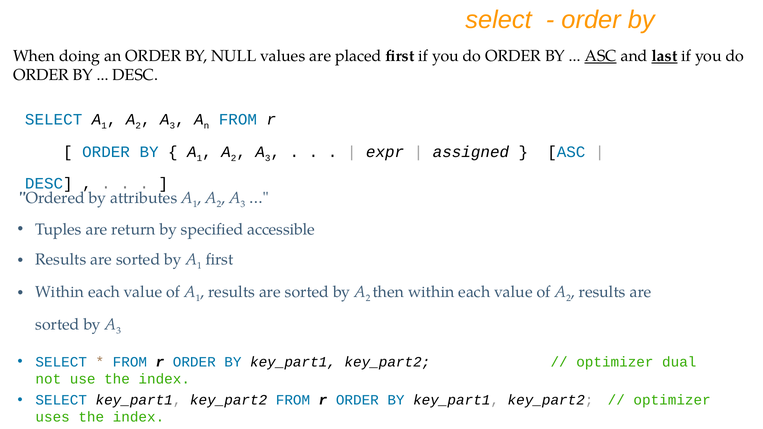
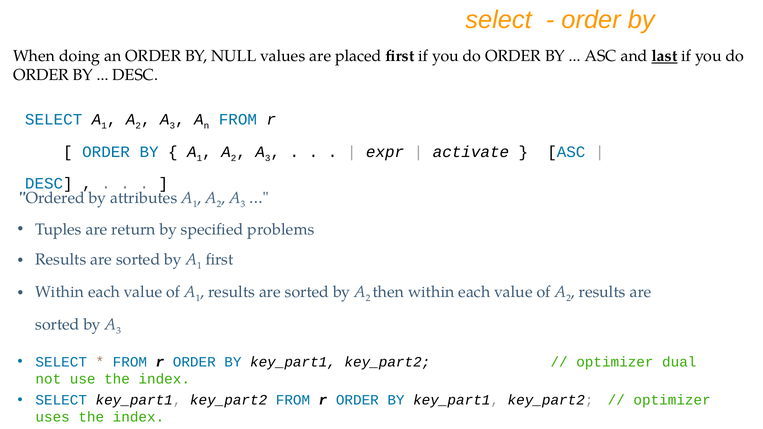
ASC underline: present -> none (601, 56)
assigned: assigned -> activate (471, 152)
accessible: accessible -> problems (281, 230)
